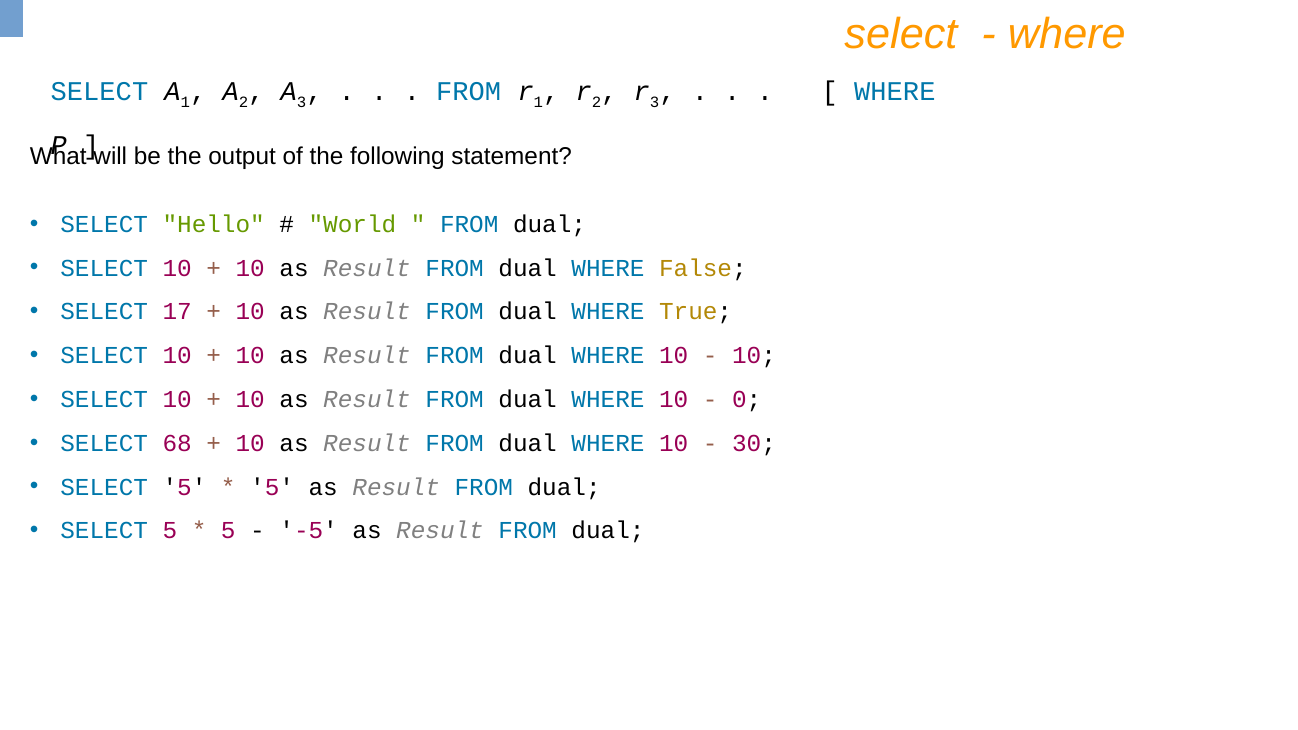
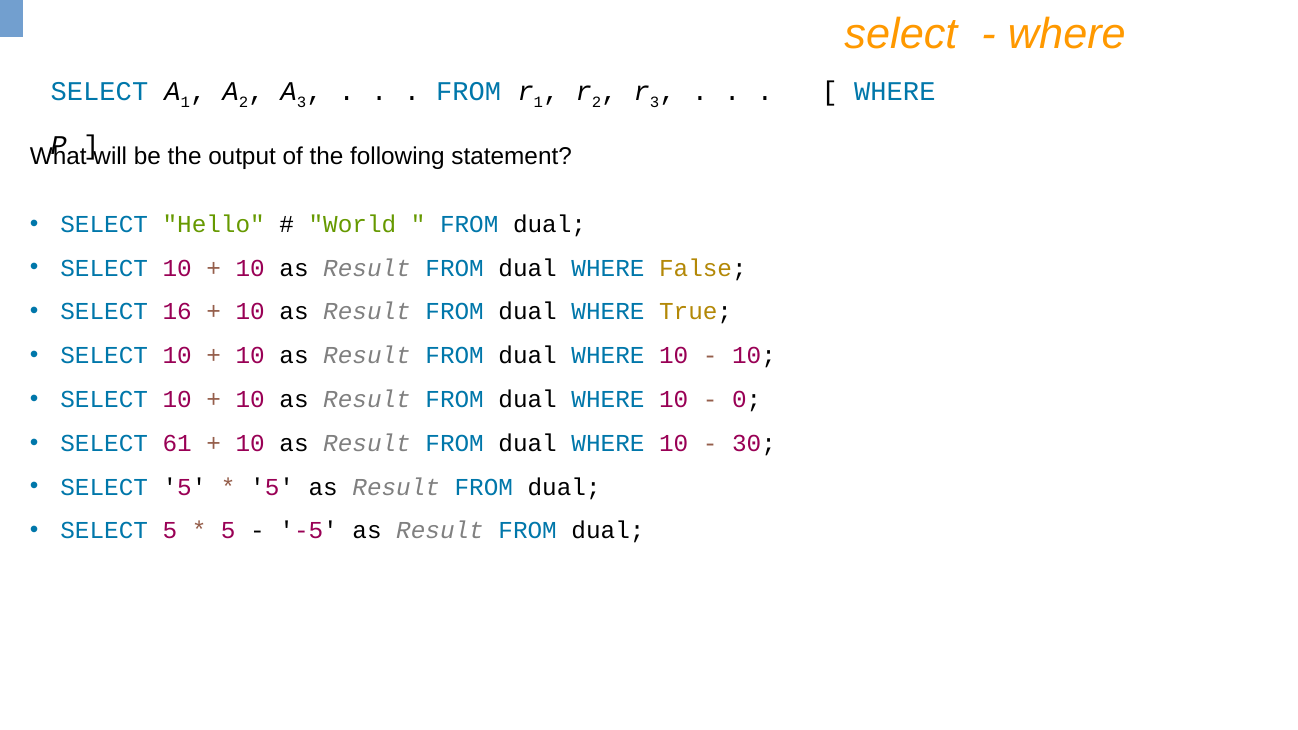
17: 17 -> 16 (177, 312)
68: 68 -> 61 (177, 443)
